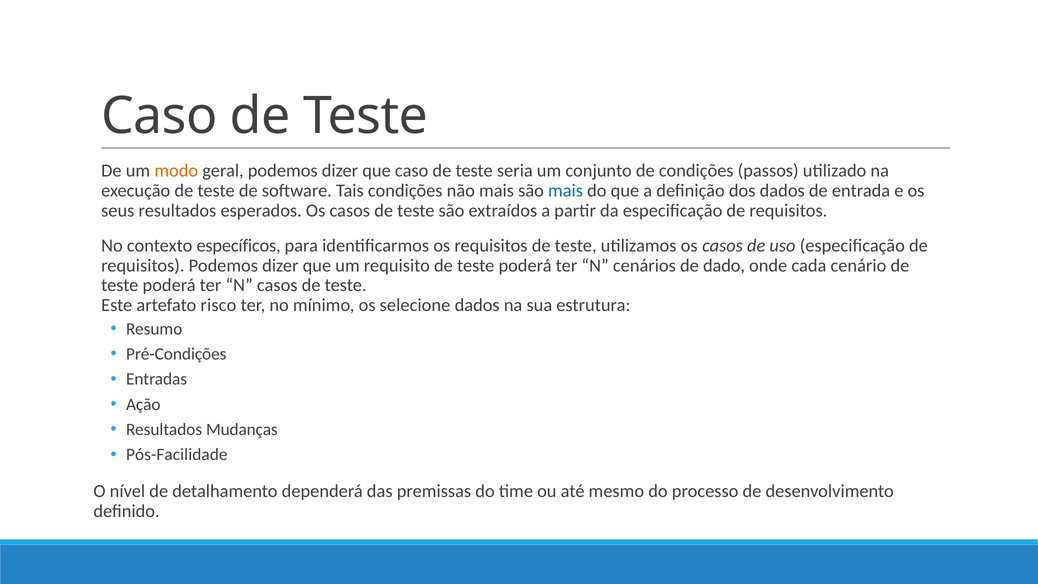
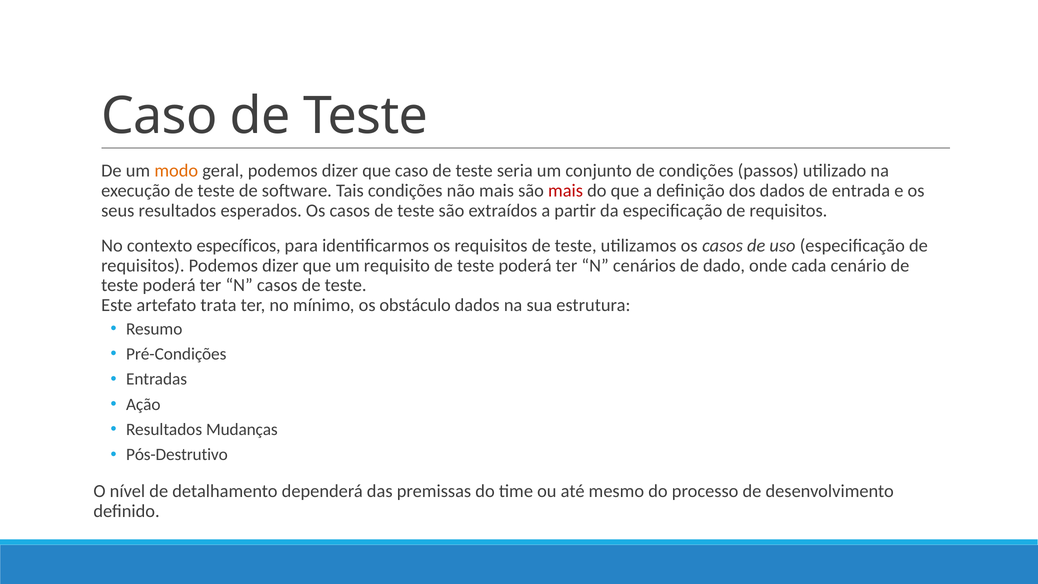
mais colour: blue -> red (566, 191)
risco: risco -> trata (219, 305)
selecione: selecione -> obstáculo (415, 305)
Pós-Facilidade: Pós-Facilidade -> Pós-Destrutivo (177, 455)
